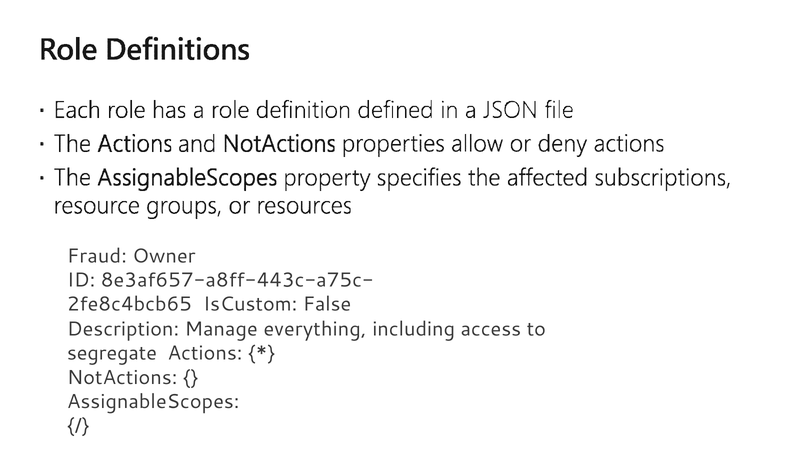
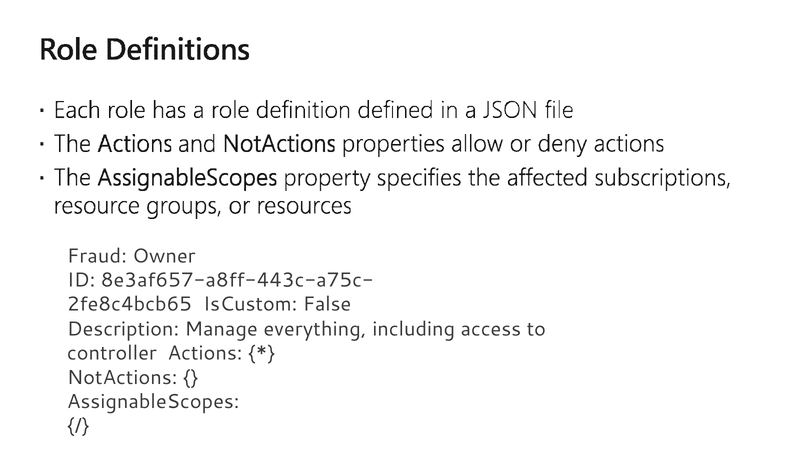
segregate: segregate -> controller (112, 353)
